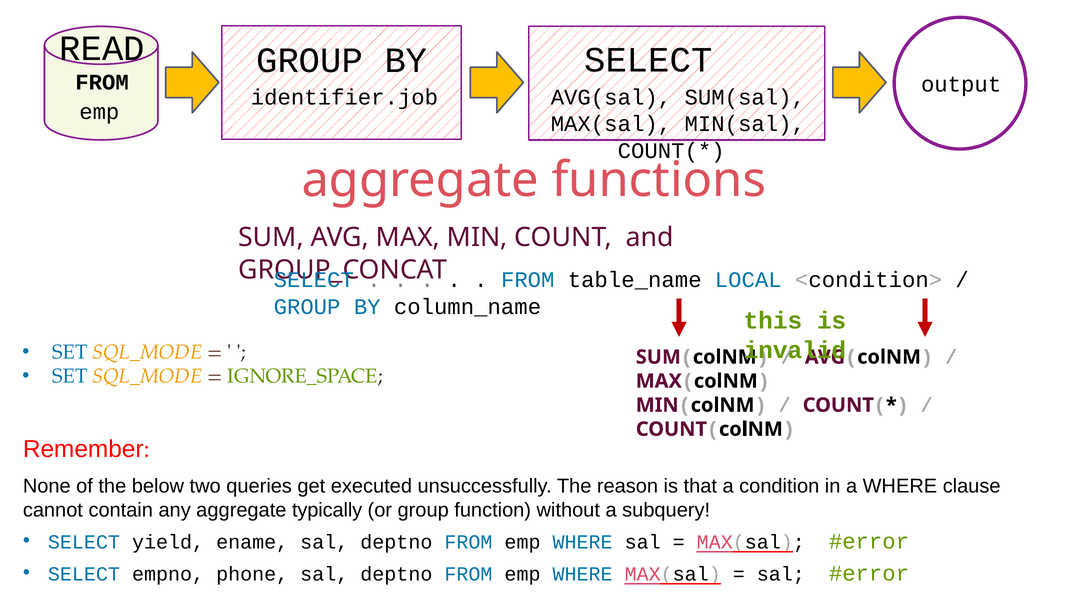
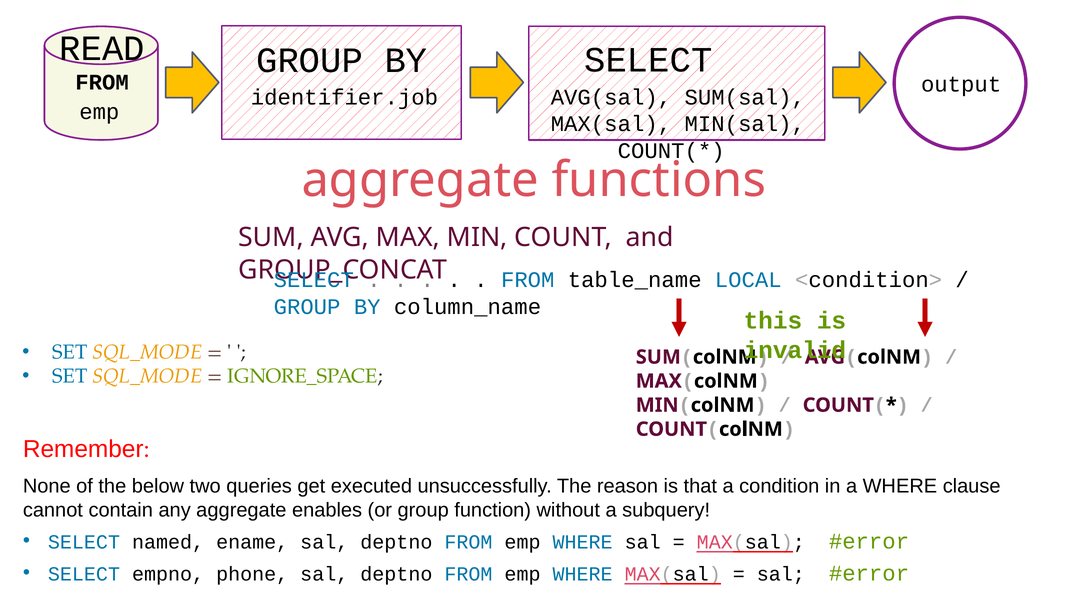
typically: typically -> enables (327, 510)
yield: yield -> named (168, 542)
